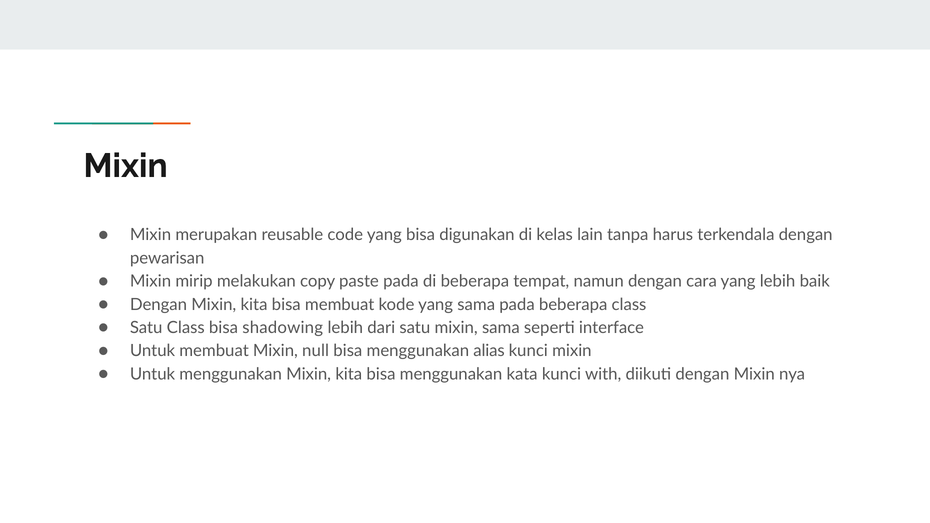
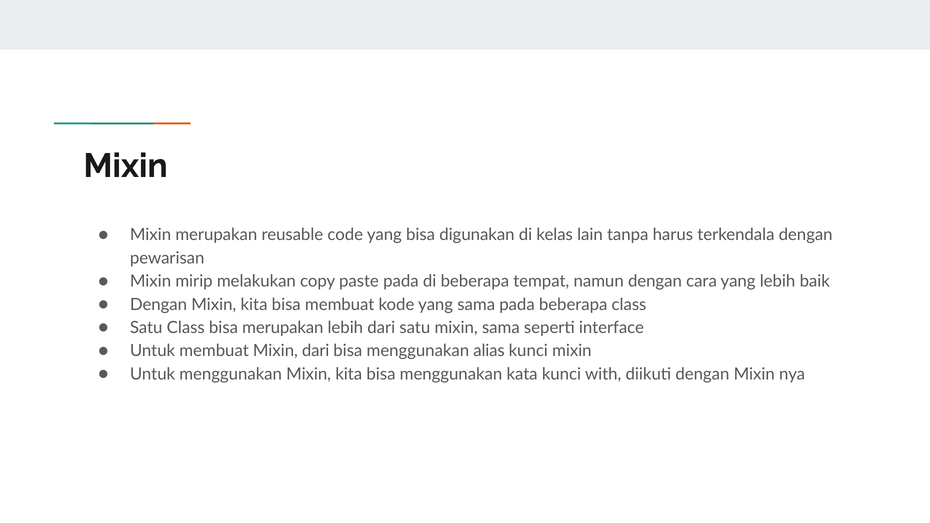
bisa shadowing: shadowing -> merupakan (283, 328)
Mixin null: null -> dari (316, 351)
